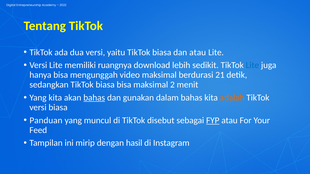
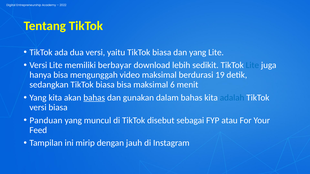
dan atau: atau -> yang (198, 52)
ruangnya: ruangnya -> berbayar (115, 65)
21: 21 -> 19 (220, 75)
2: 2 -> 6 (172, 85)
adalah colour: orange -> blue (232, 98)
FYP underline: present -> none (213, 121)
hasil: hasil -> jauh (134, 143)
